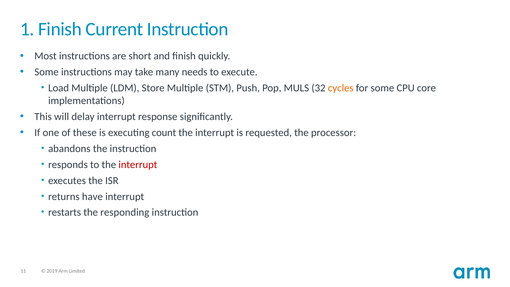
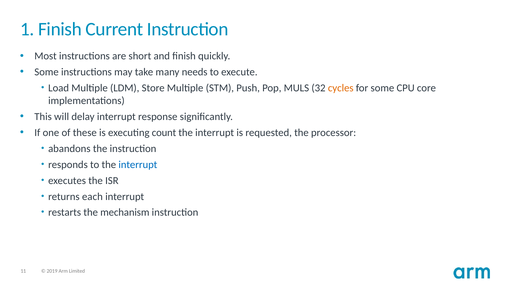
interrupt colour: red -> blue (138, 165)
have: have -> each (92, 196)
responding: responding -> mechanism (125, 212)
